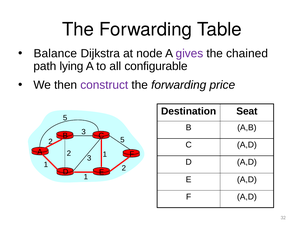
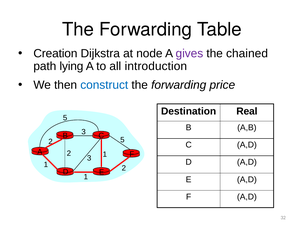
Balance: Balance -> Creation (55, 53)
configurable: configurable -> introduction (156, 66)
construct colour: purple -> blue (104, 85)
Seat: Seat -> Real (247, 111)
